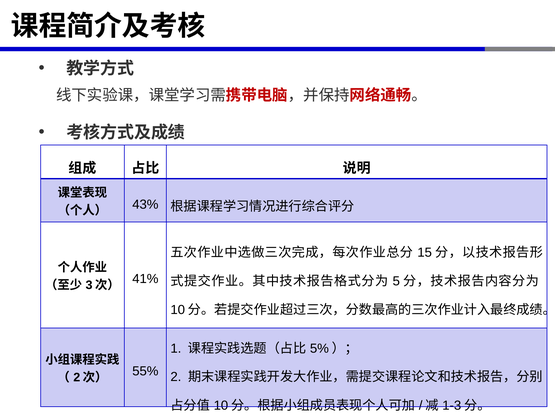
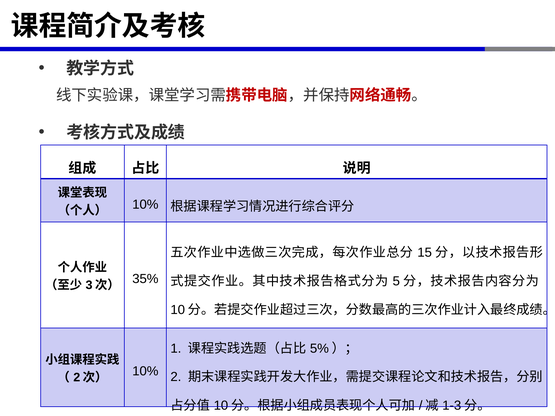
43%: 43% -> 10% (145, 204)
41%: 41% -> 35% (145, 279)
55%: 55% -> 10% (145, 371)
